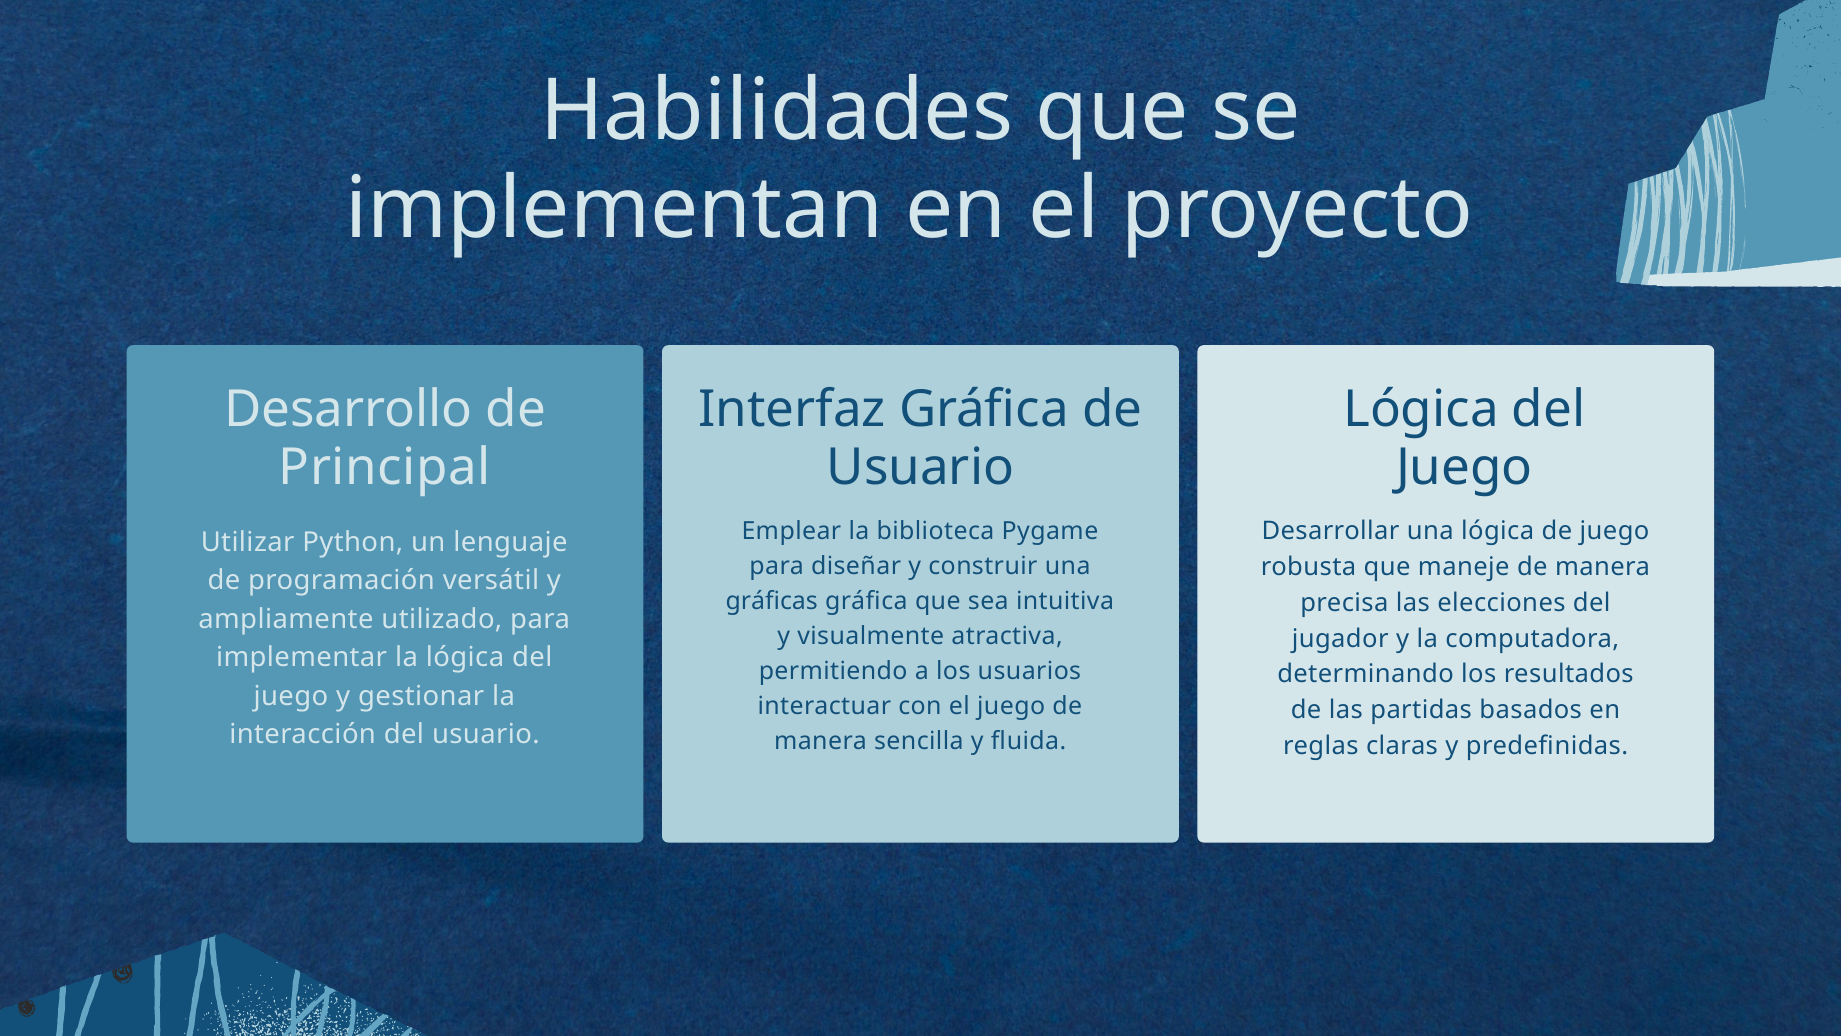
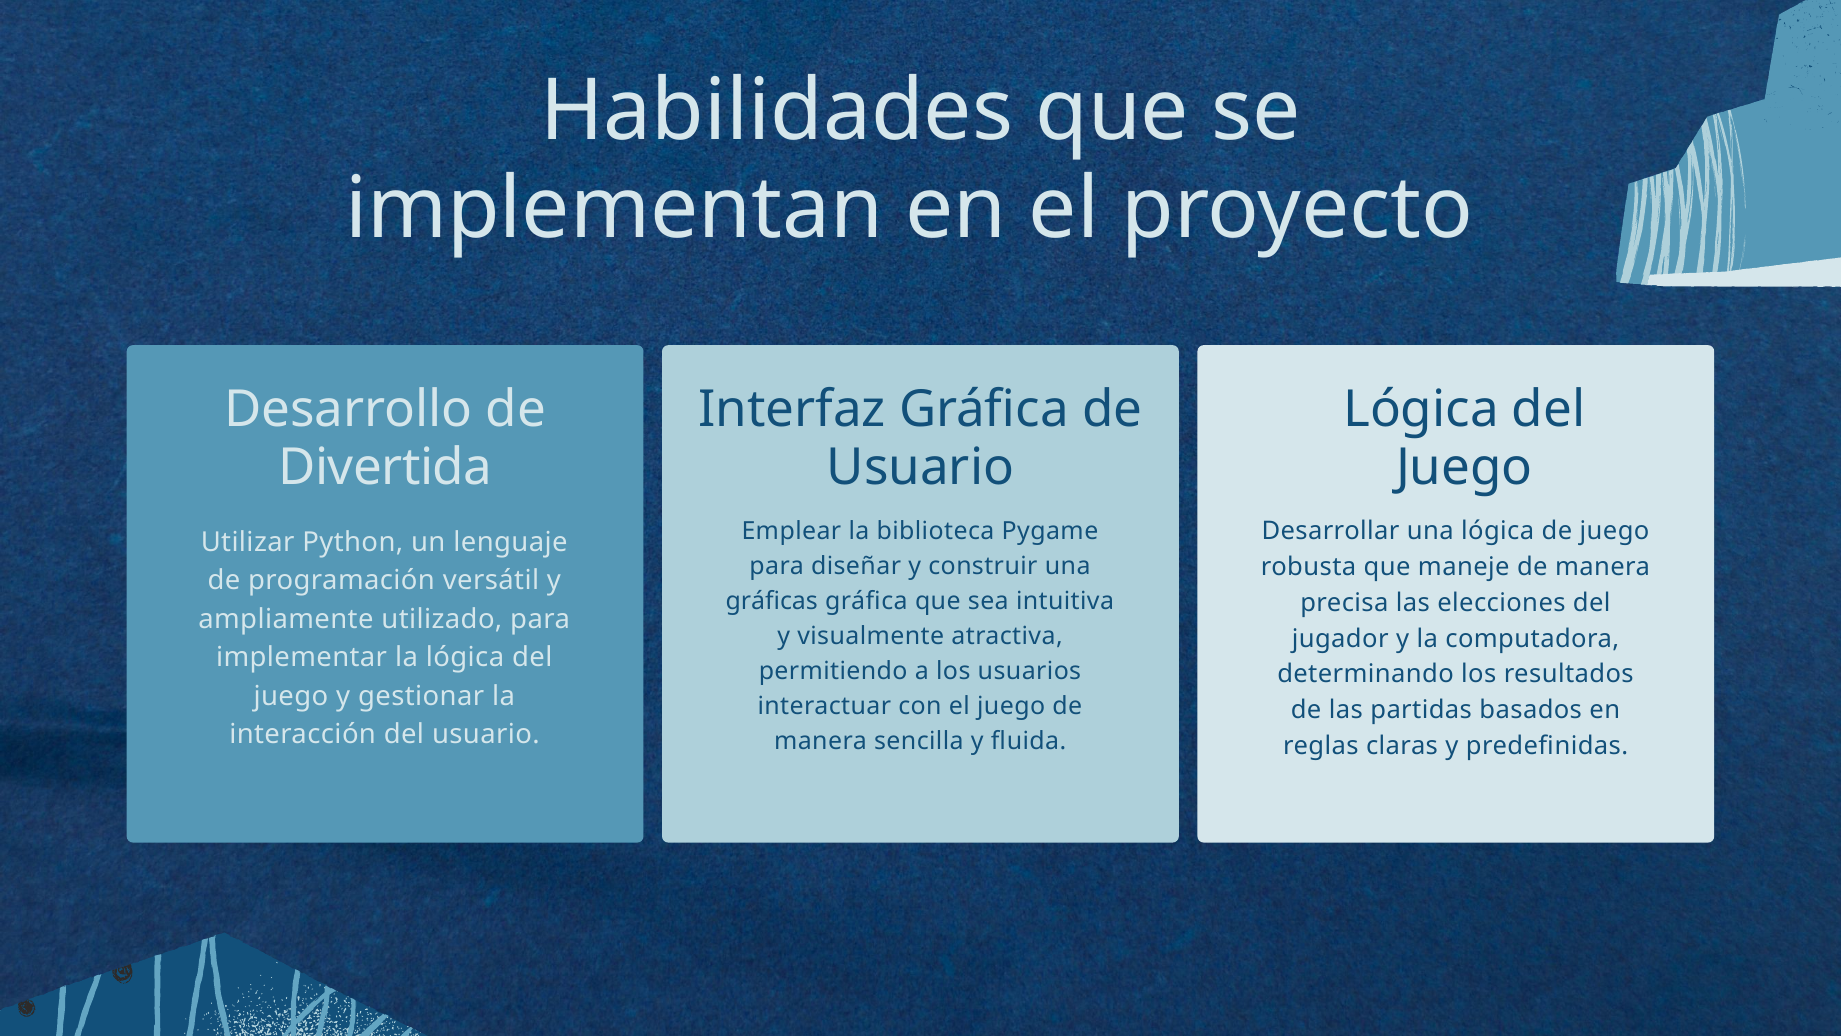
Principal: Principal -> Divertida (385, 467)
